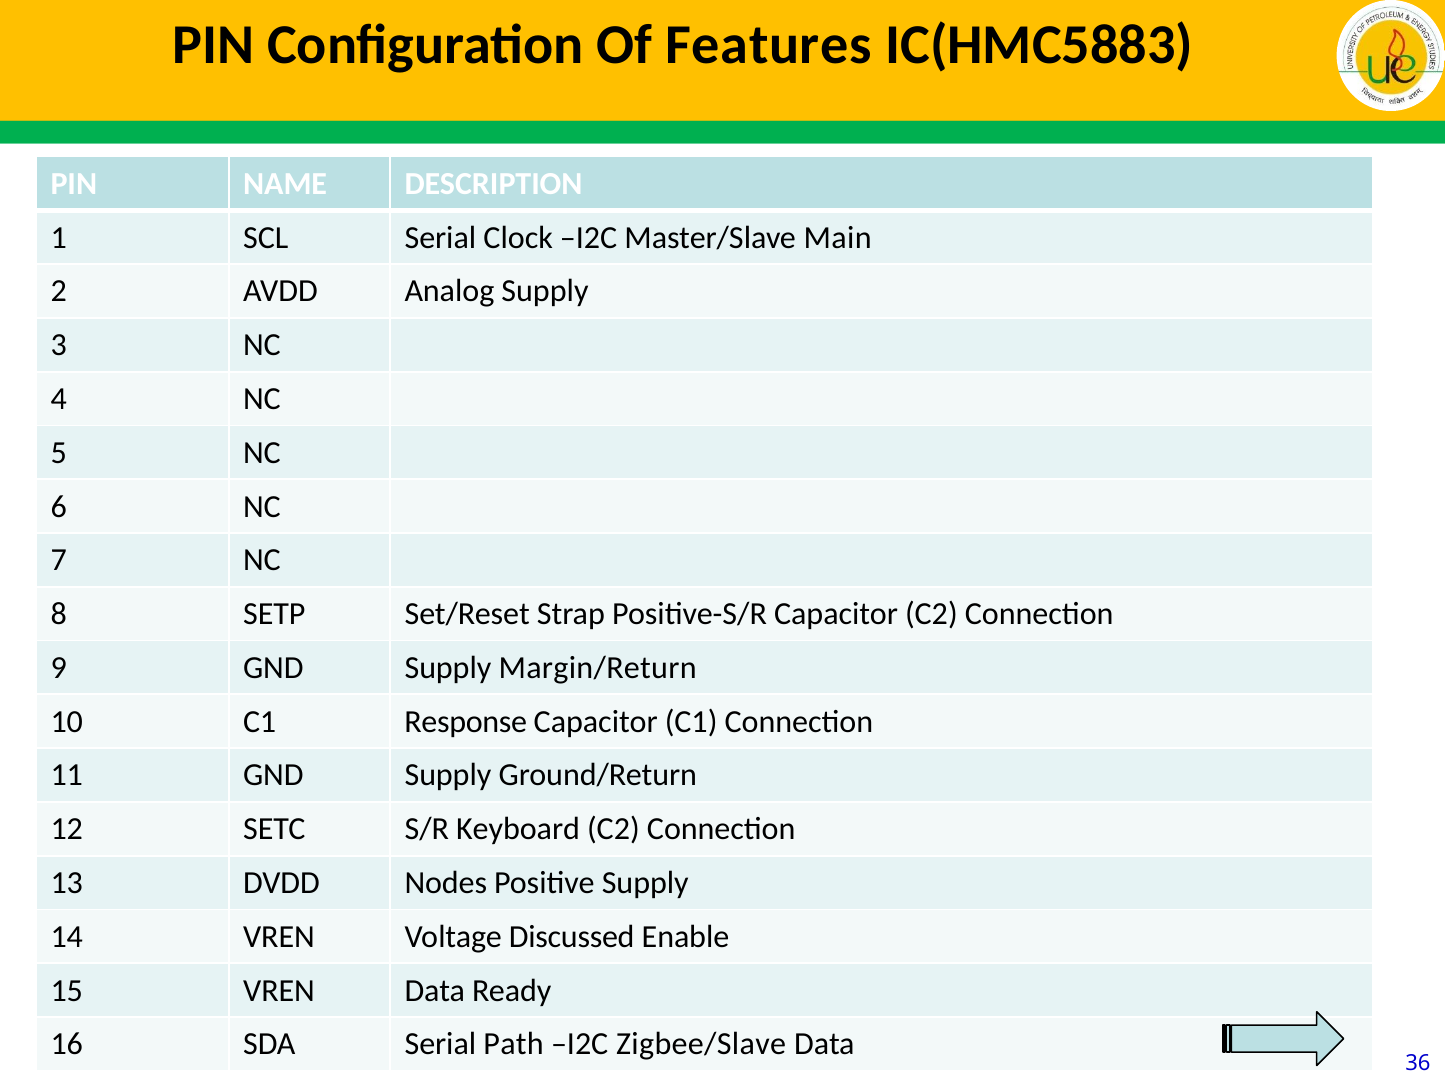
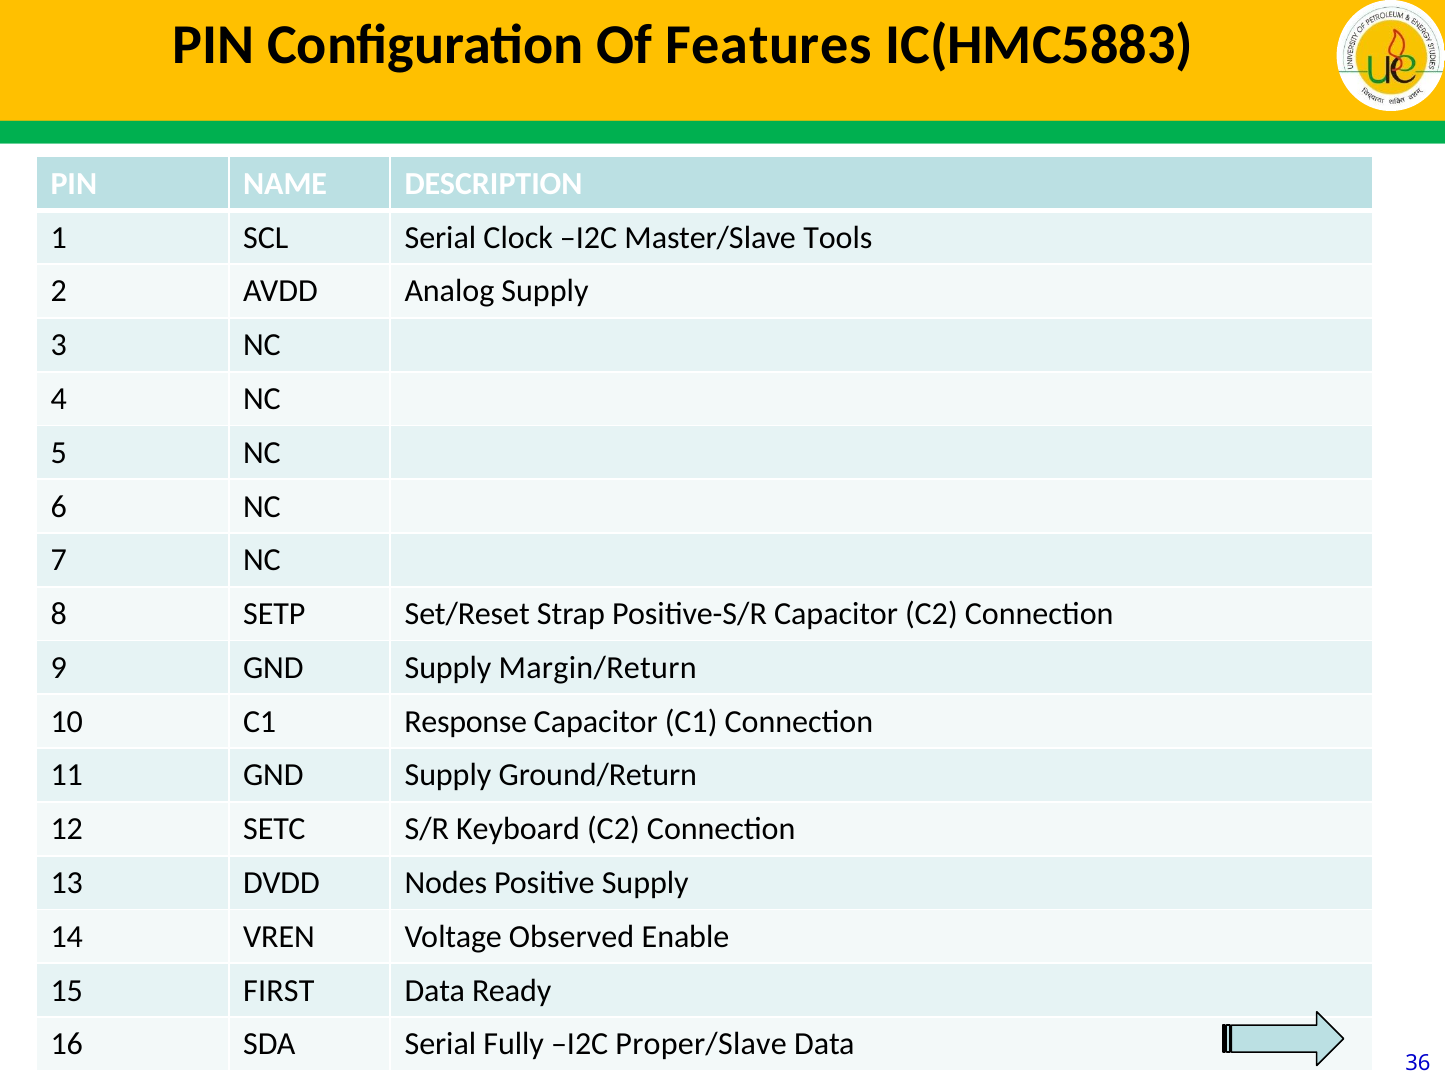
Main: Main -> Tools (838, 238)
Discussed: Discussed -> Observed (572, 936)
15 VREN: VREN -> FIRST (279, 990)
Path: Path -> Fully (514, 1044)
Zigbee/Slave: Zigbee/Slave -> Proper/Slave (701, 1044)
